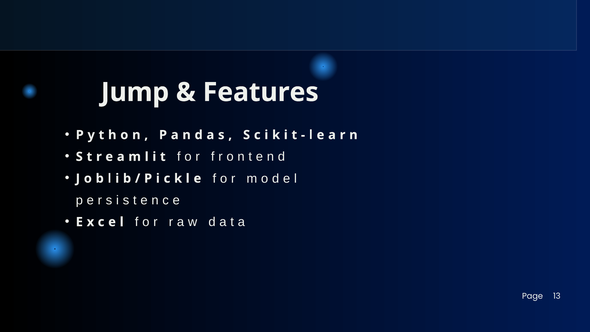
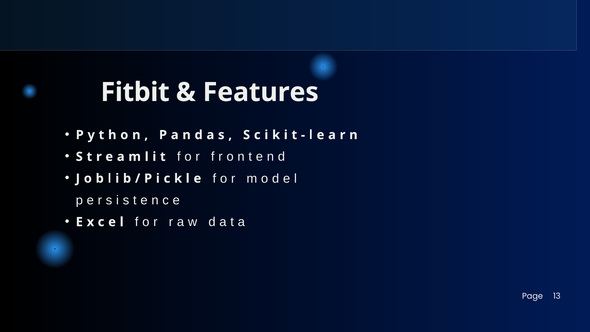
Jump: Jump -> Fitbit (135, 92)
